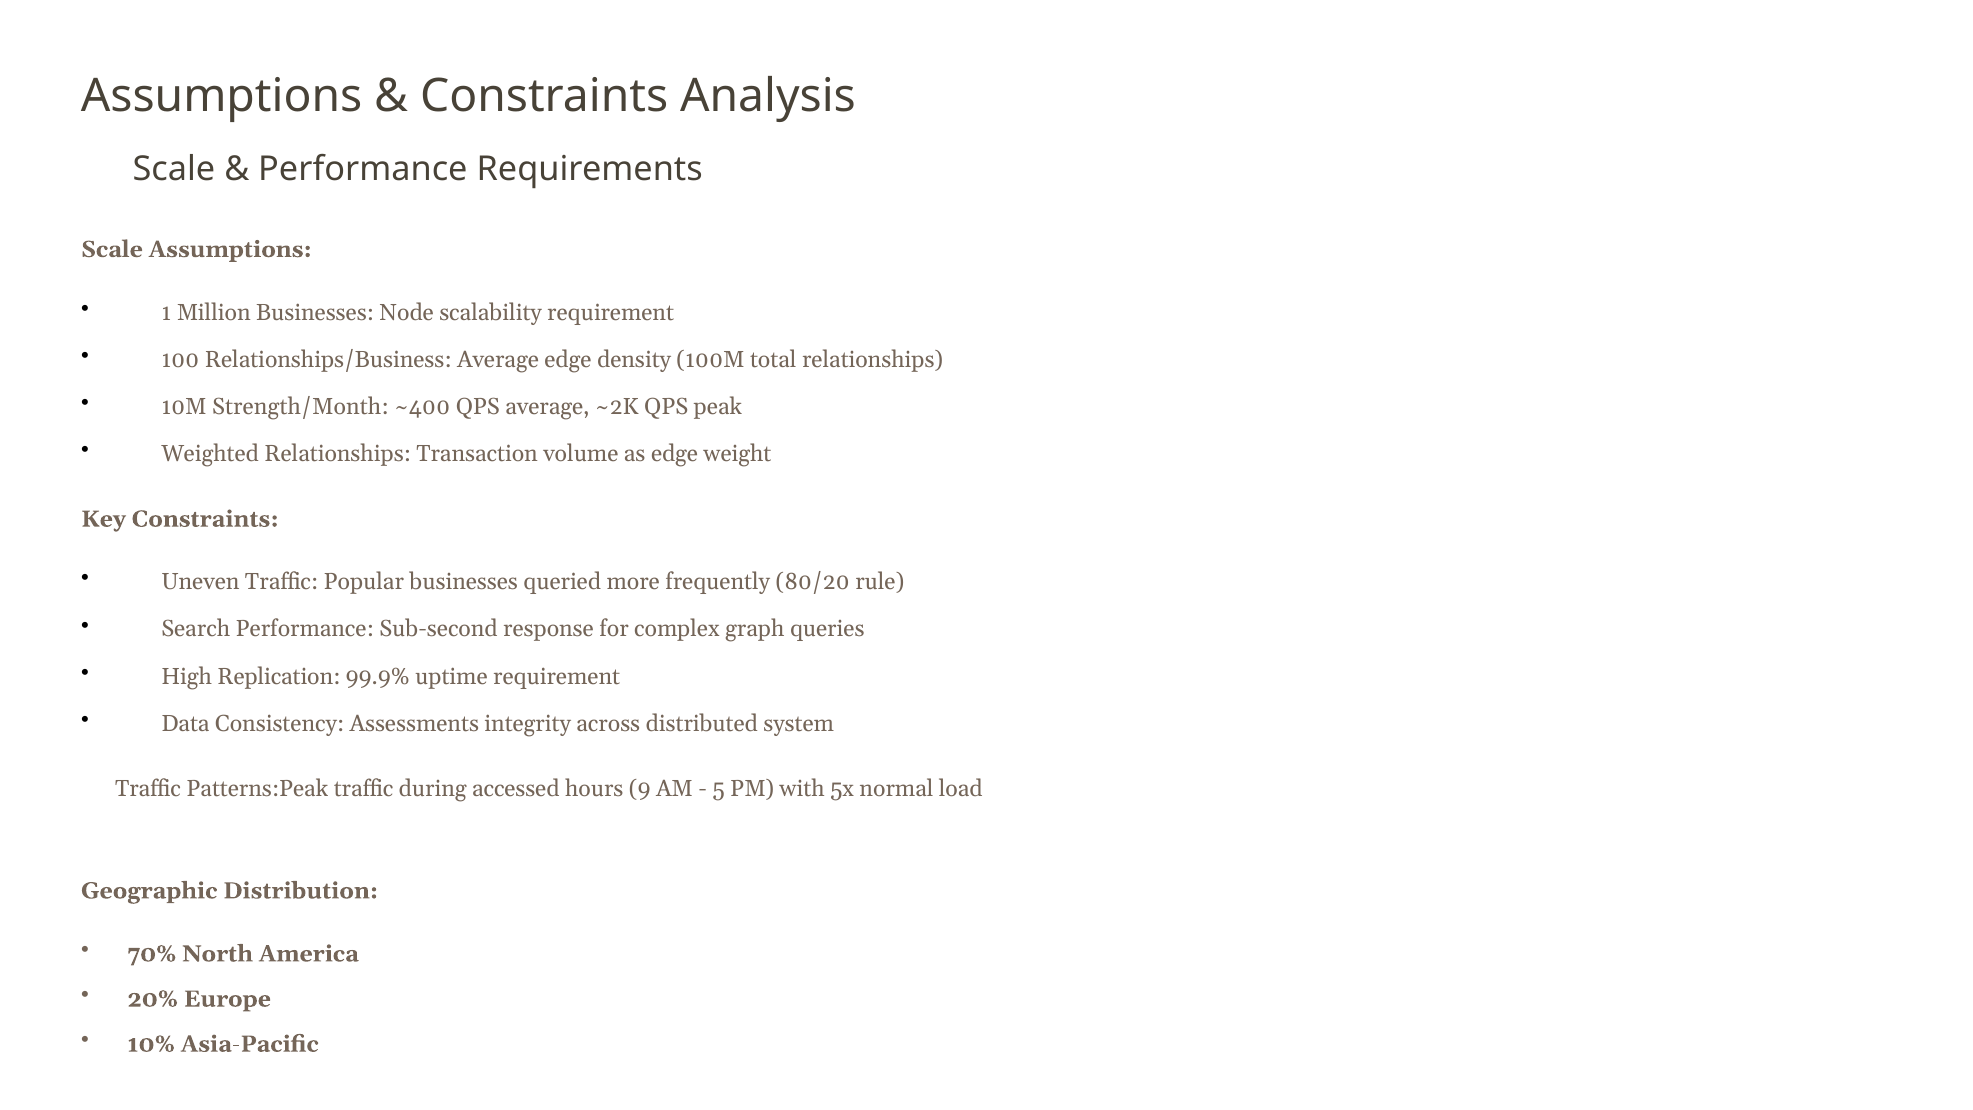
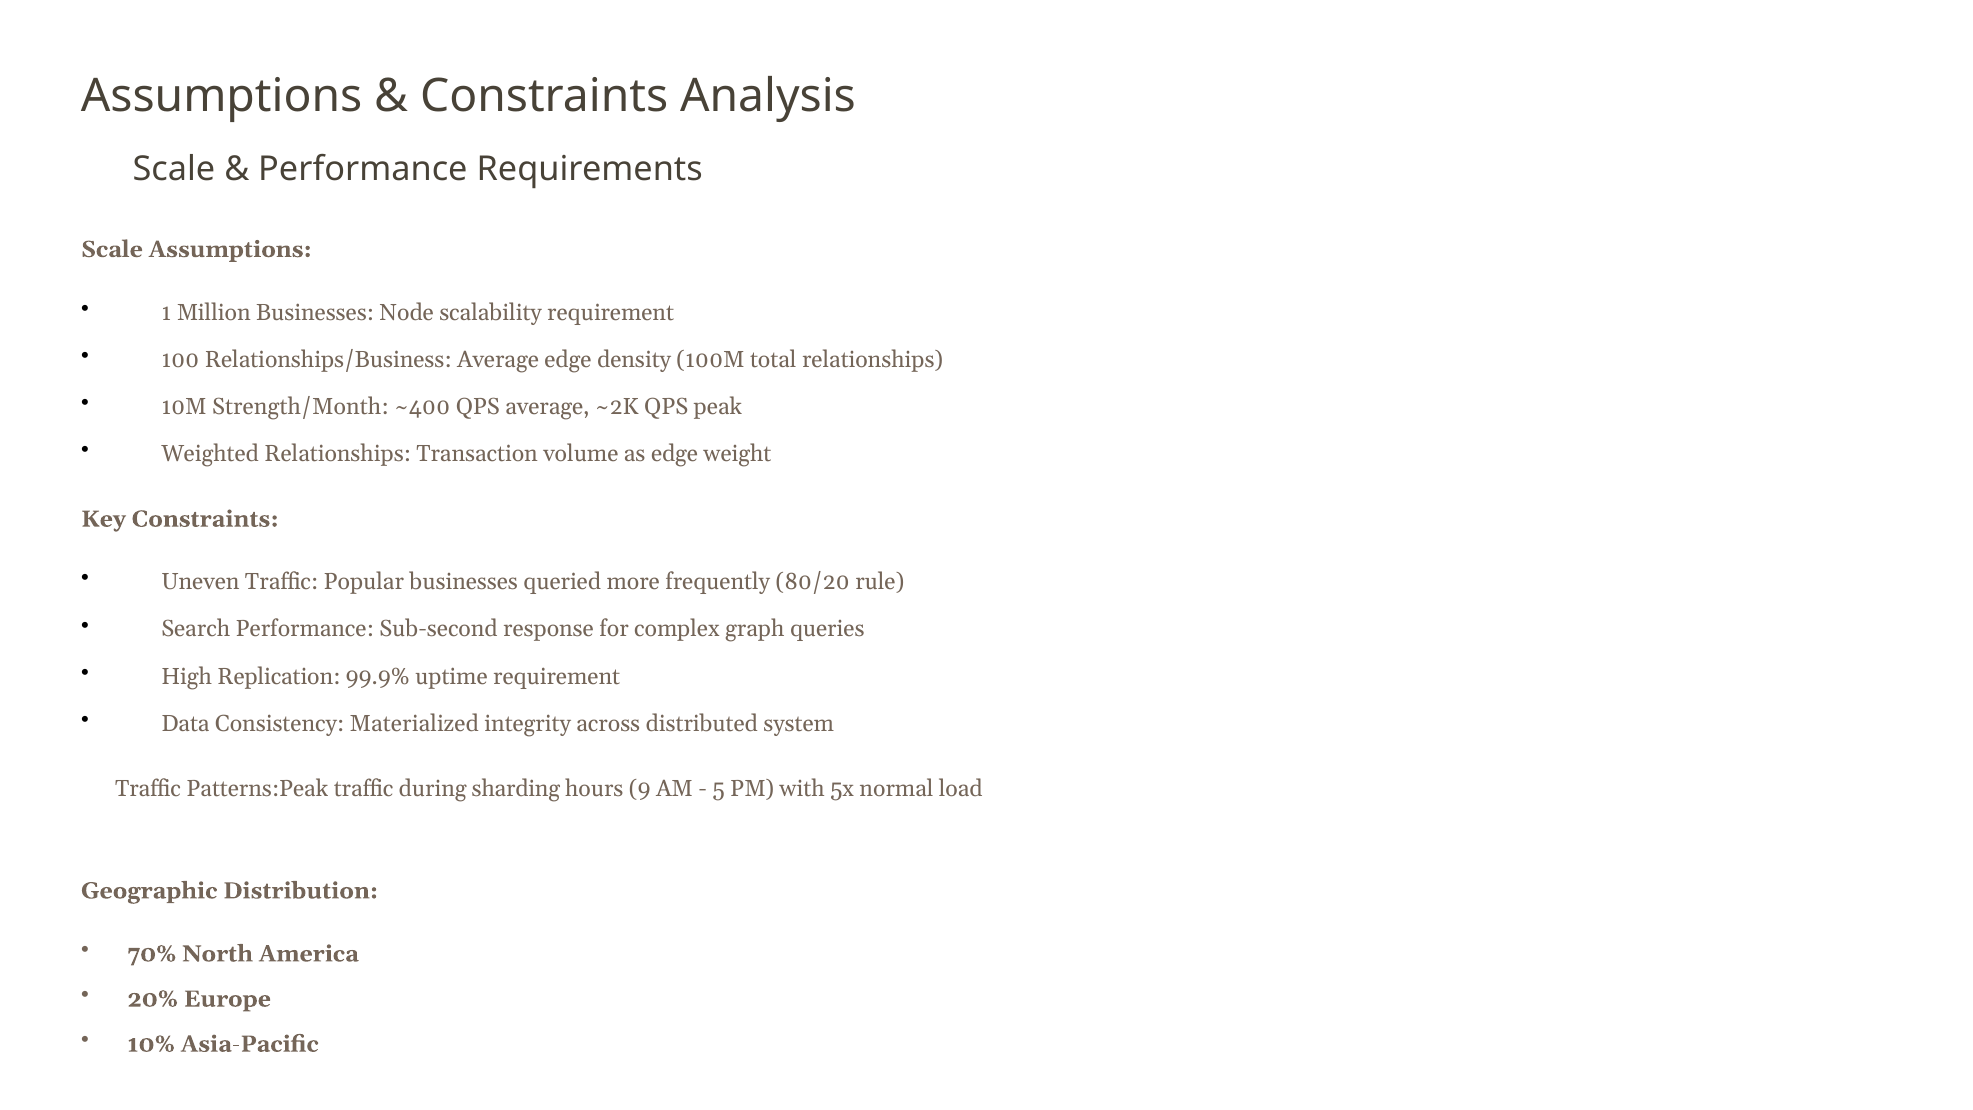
Assessments: Assessments -> Materialized (414, 723)
accessed: accessed -> sharding (516, 789)
